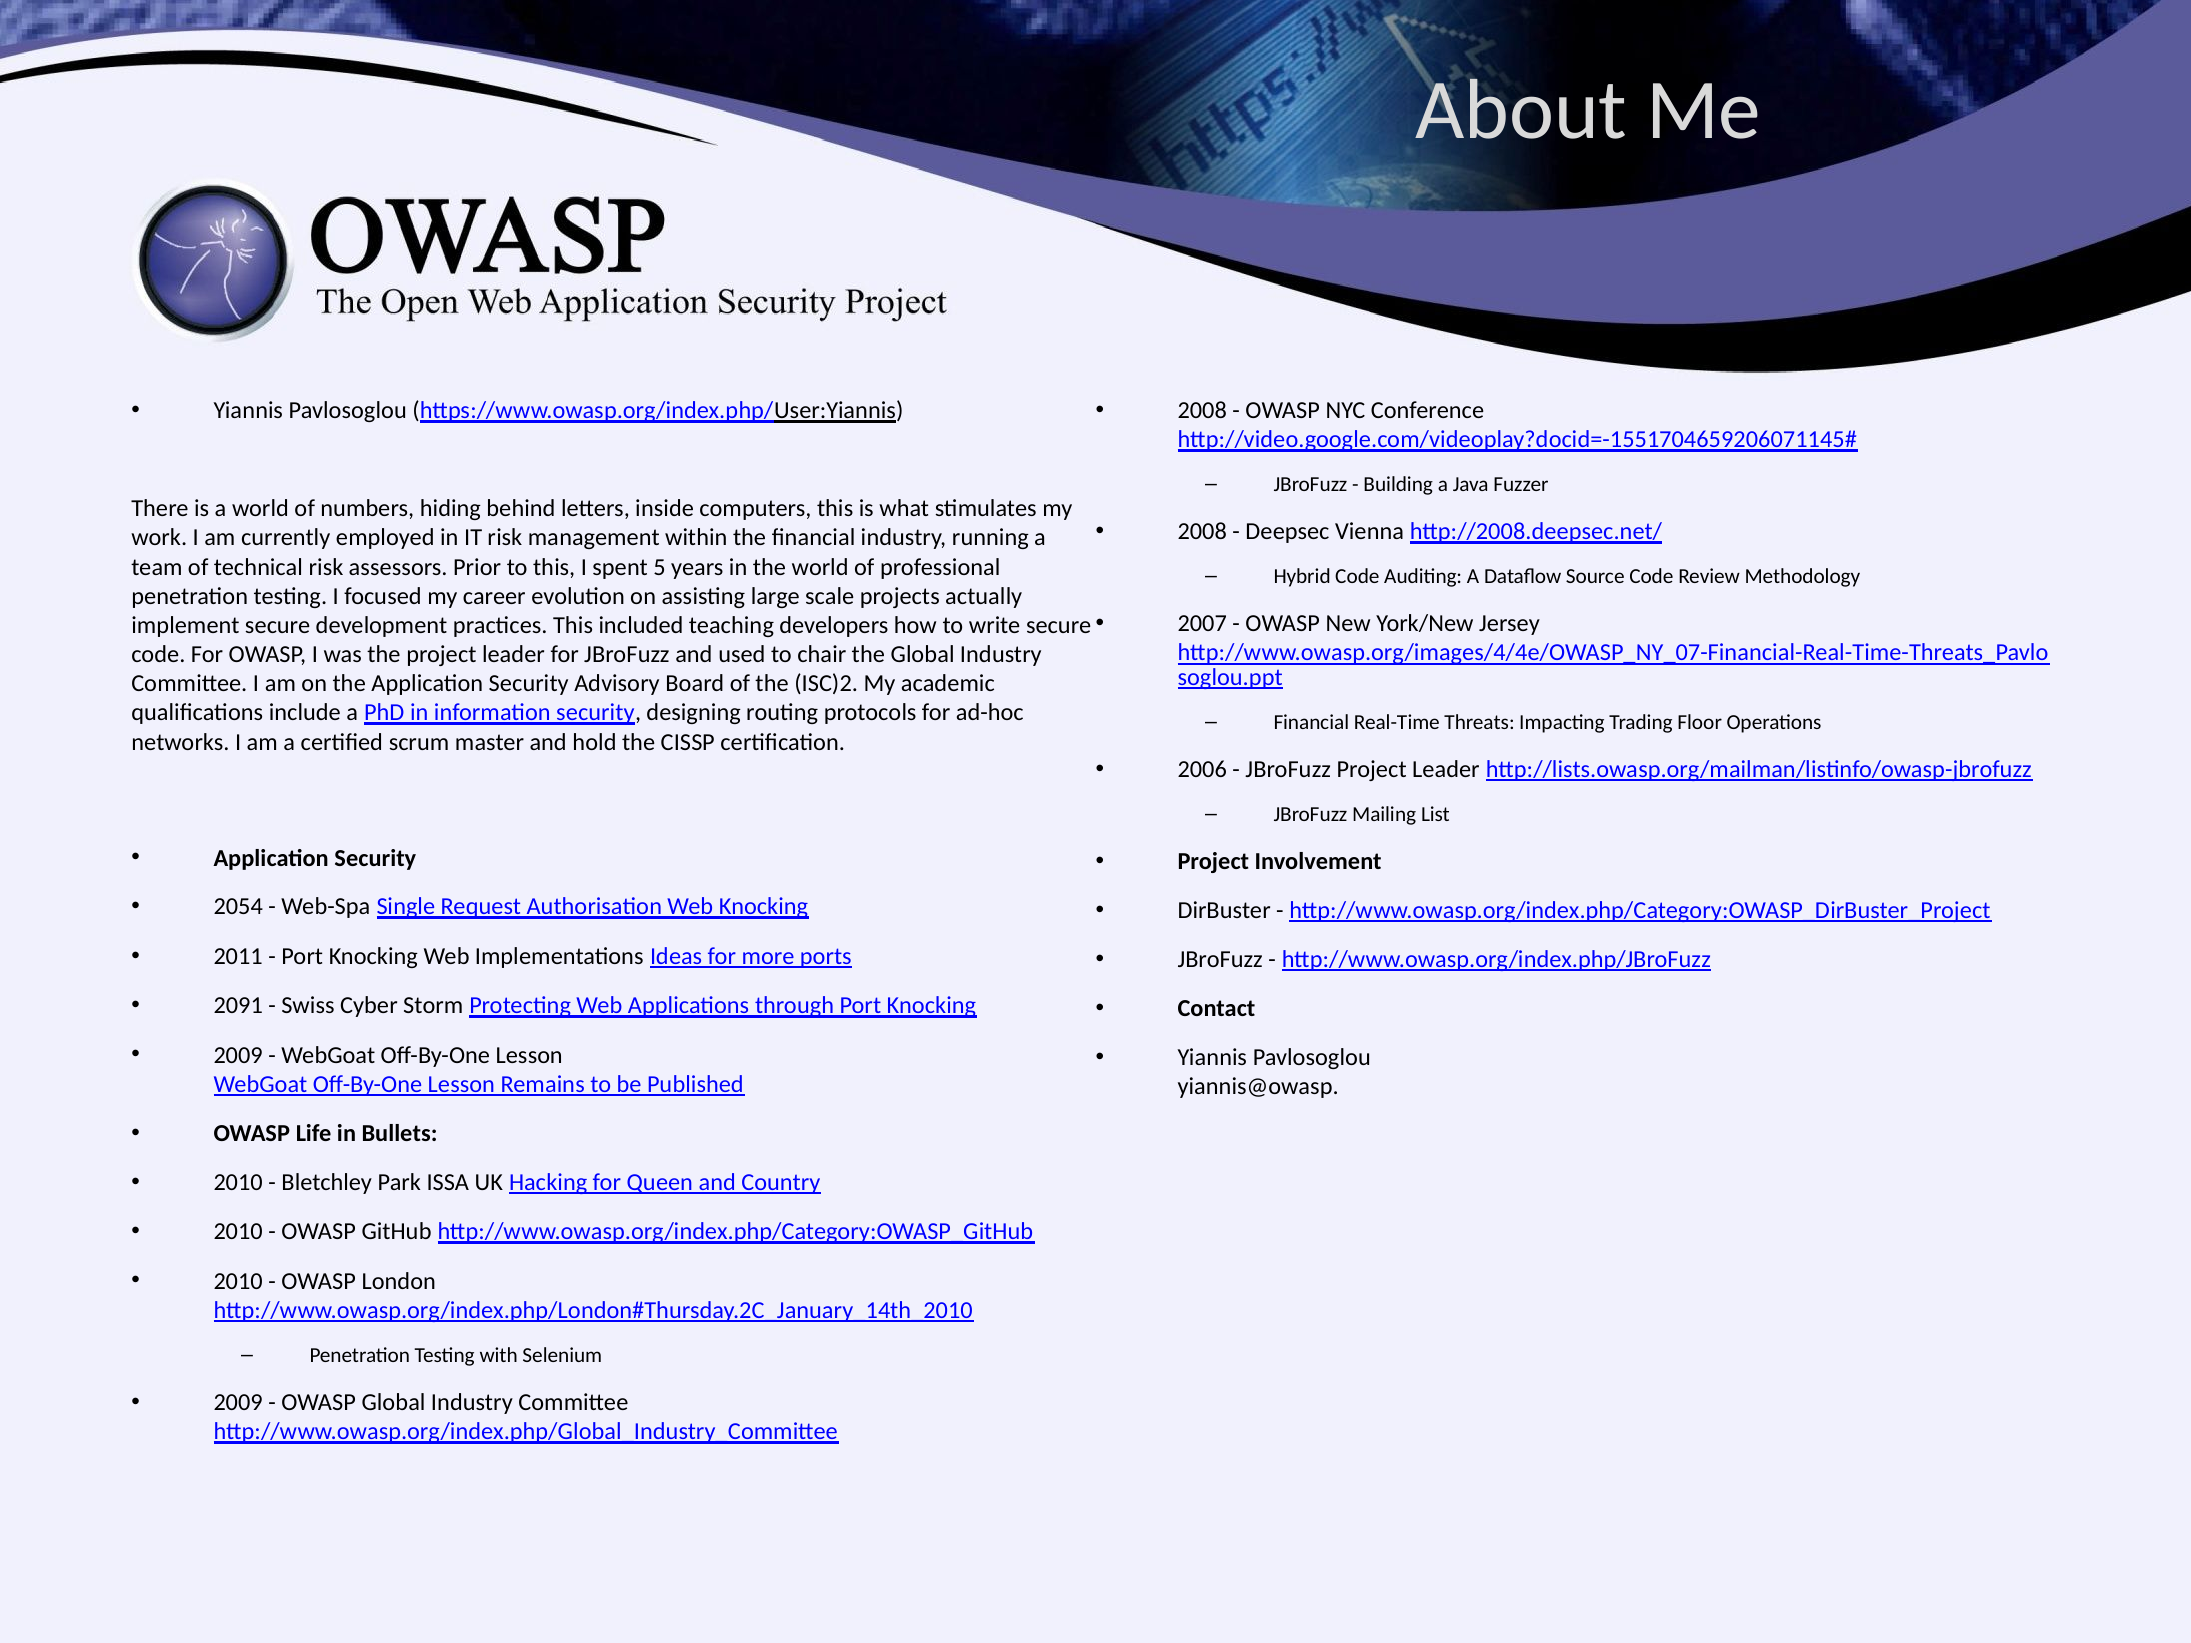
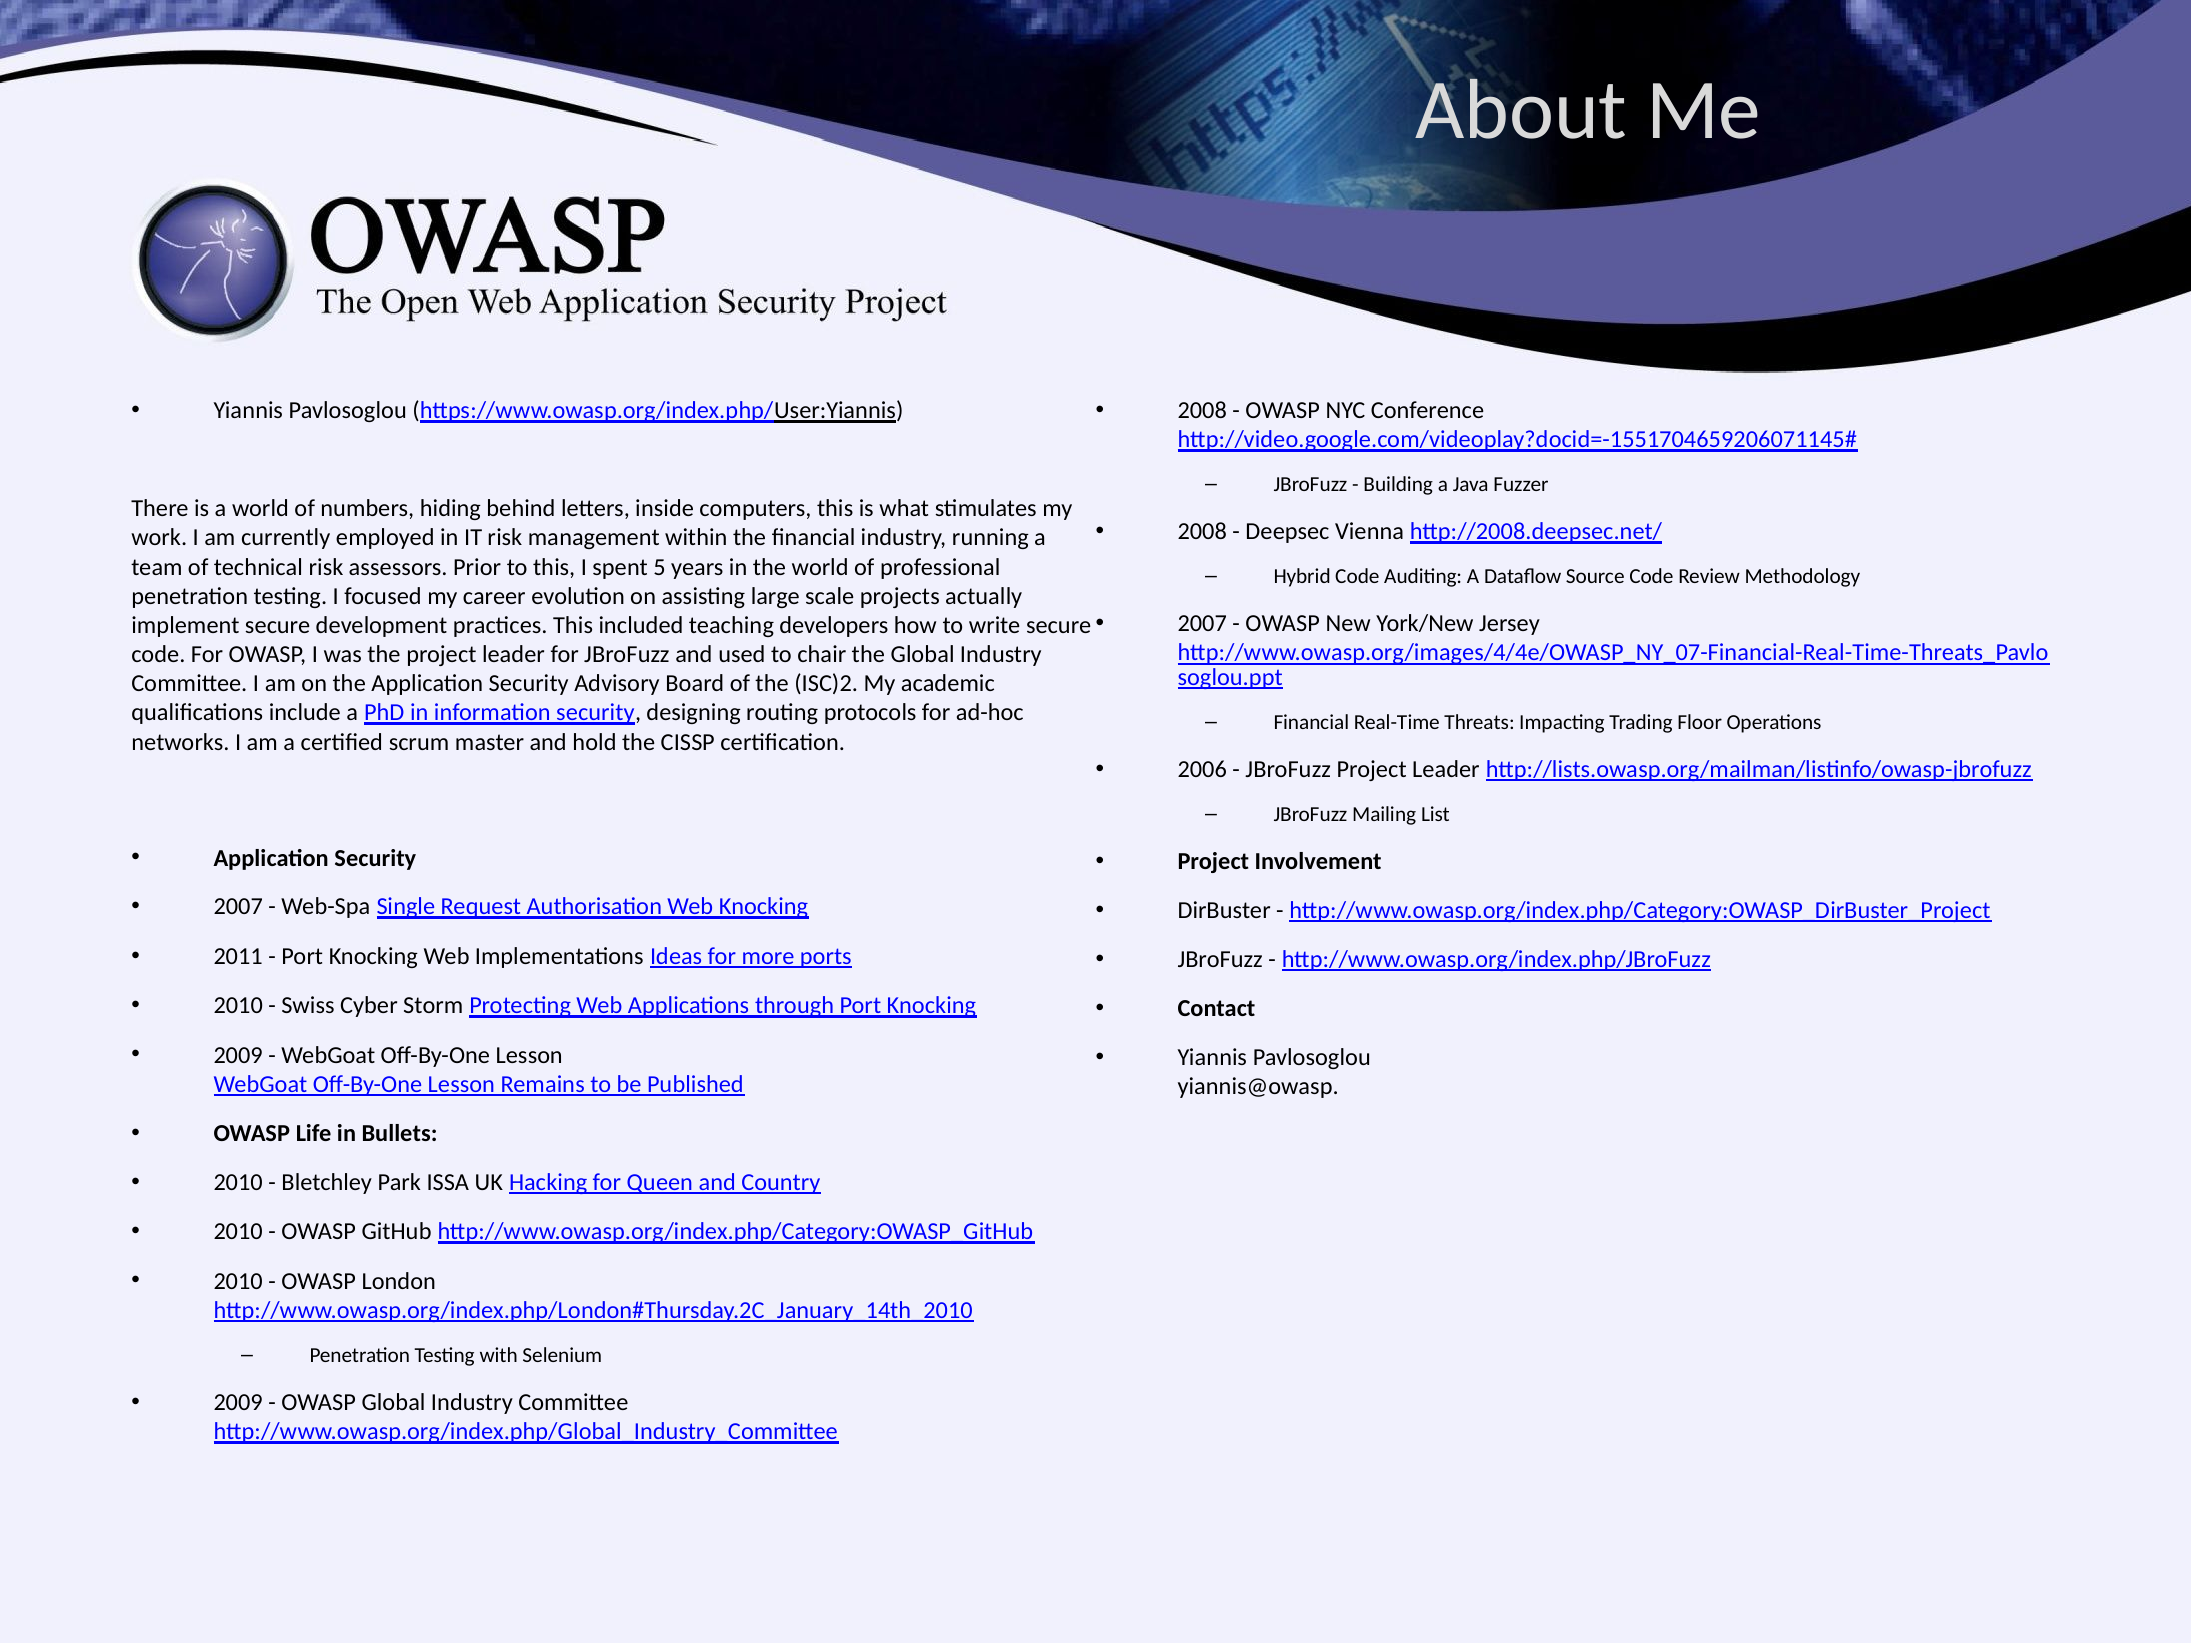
2054: 2054 -> 2007 (238, 907)
2091: 2091 -> 2010 (238, 1006)
